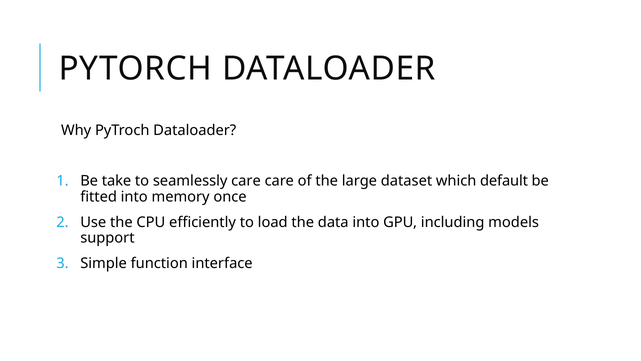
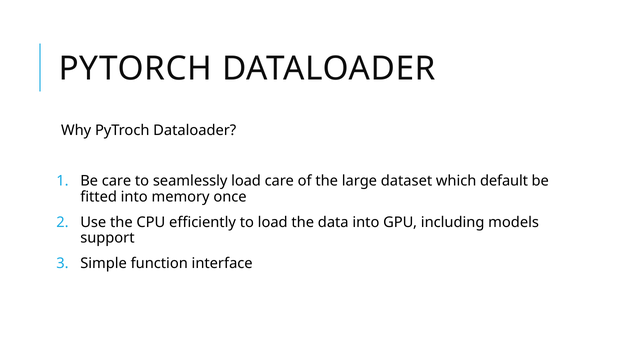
Be take: take -> care (117, 181)
seamlessly care: care -> load (246, 181)
